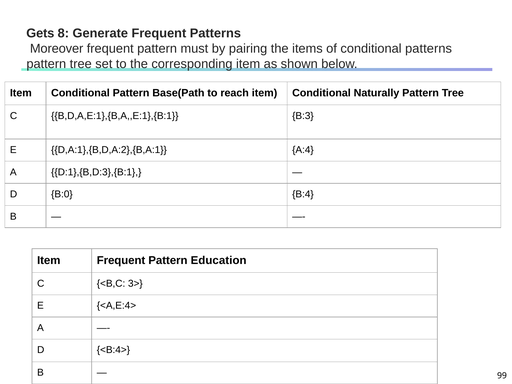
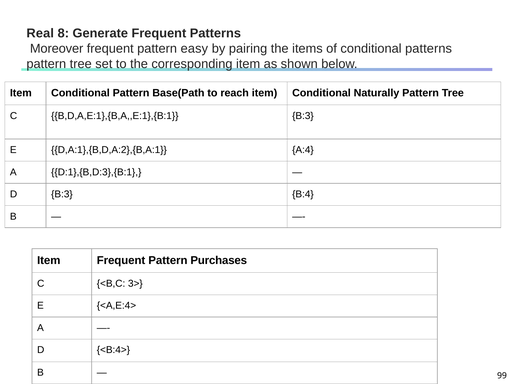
Gets: Gets -> Real (40, 33)
must: must -> easy (194, 49)
D B:0: B:0 -> B:3 (62, 194)
Education: Education -> Purchases (219, 260)
